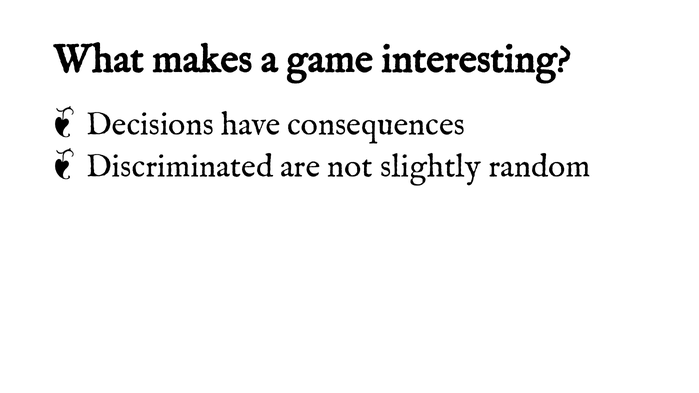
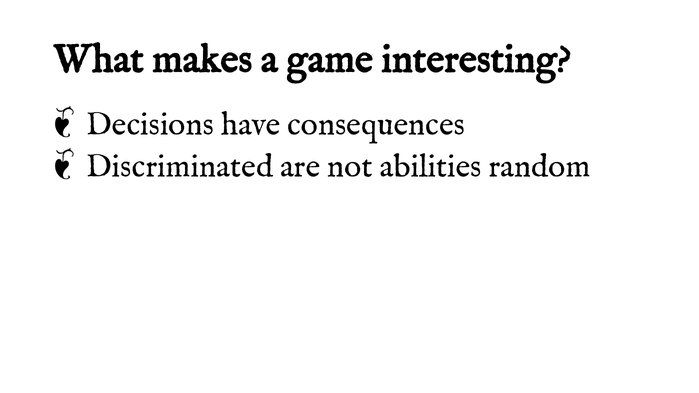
slightly: slightly -> abilities (431, 166)
